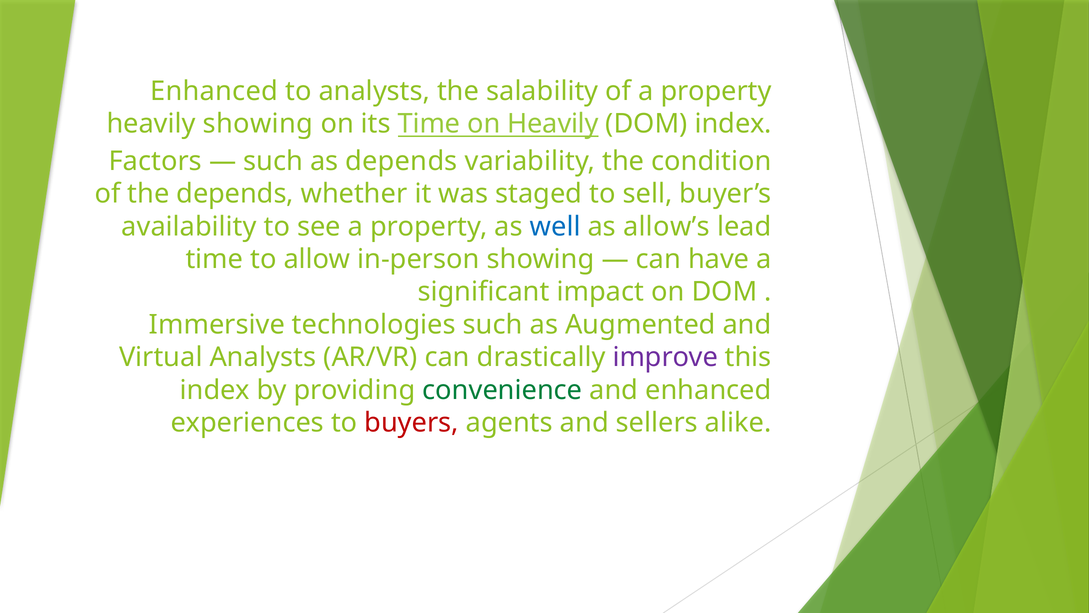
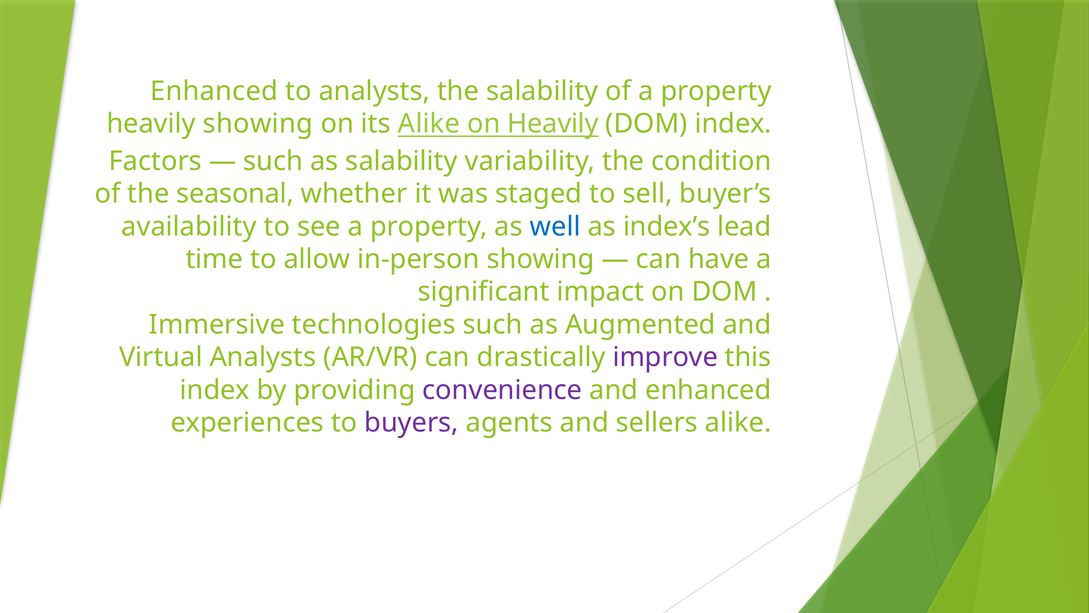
its Time: Time -> Alike (429, 124)
as depends: depends -> salability (402, 161)
the depends: depends -> seasonal (235, 194)
allow’s: allow’s -> index’s (667, 226)
convenience colour: green -> purple (502, 390)
buyers colour: red -> purple (412, 422)
